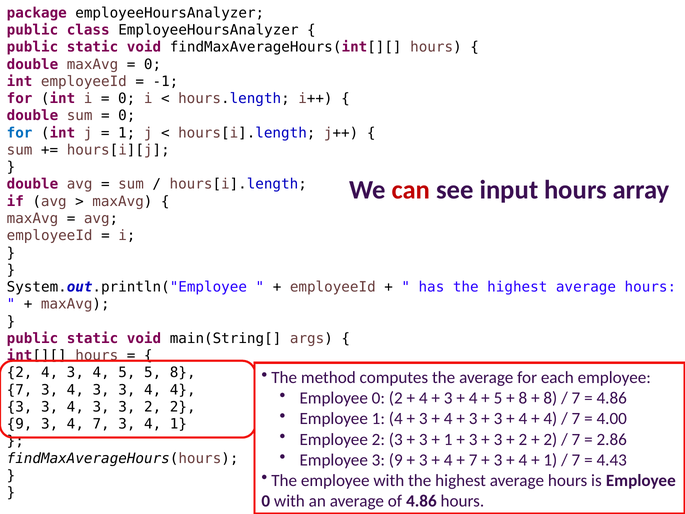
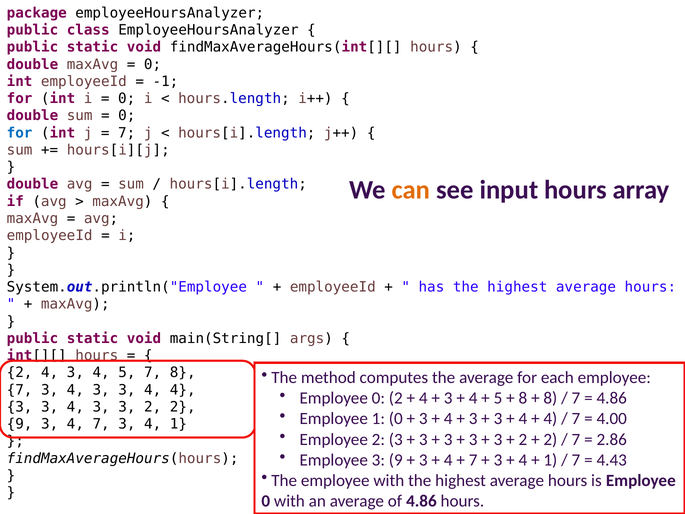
1: 1 -> 7 (127, 133)
can colour: red -> orange (411, 190)
5 5: 5 -> 7 (153, 373)
1 4: 4 -> 0 (396, 419)
1: 1 -> 3 (448, 439)
